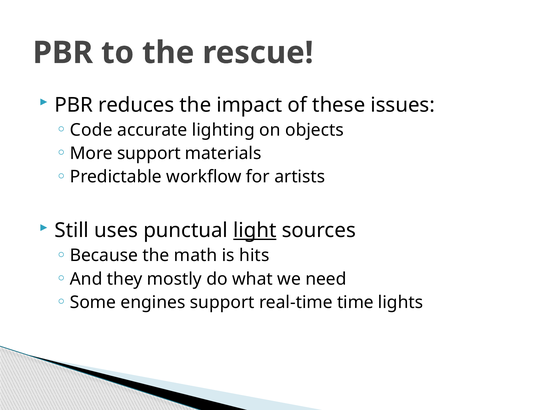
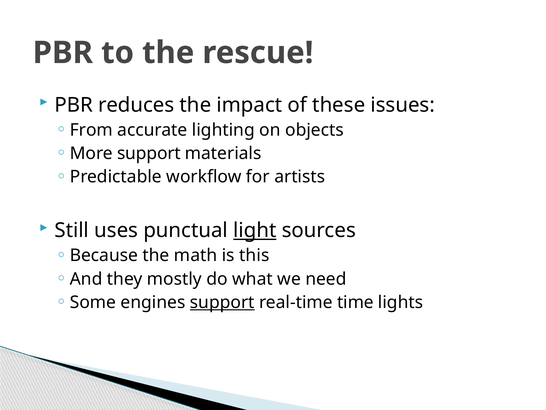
Code: Code -> From (91, 130)
hits: hits -> this (254, 255)
support underline: none -> present (222, 302)
